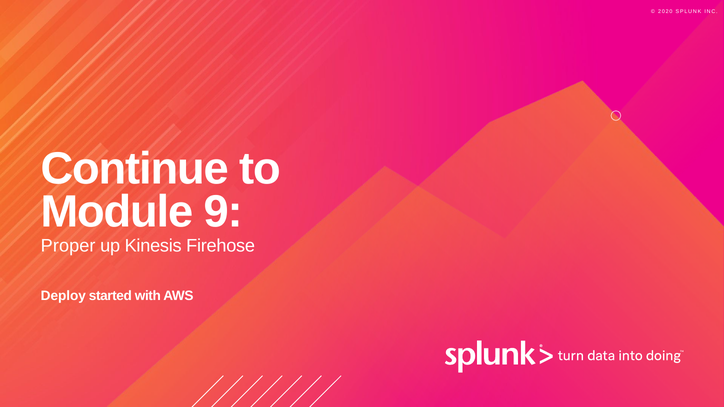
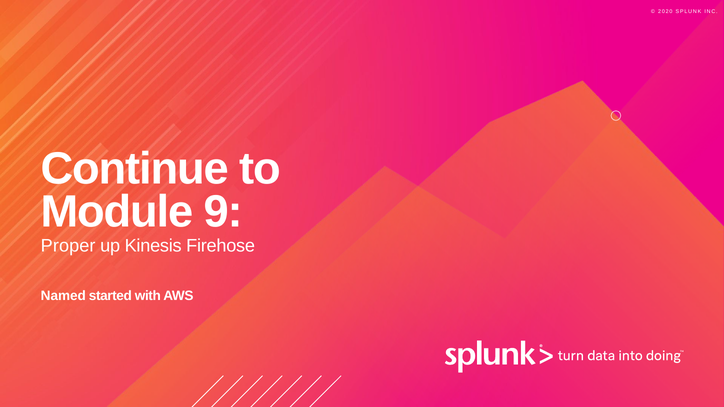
Deploy: Deploy -> Named (63, 296)
